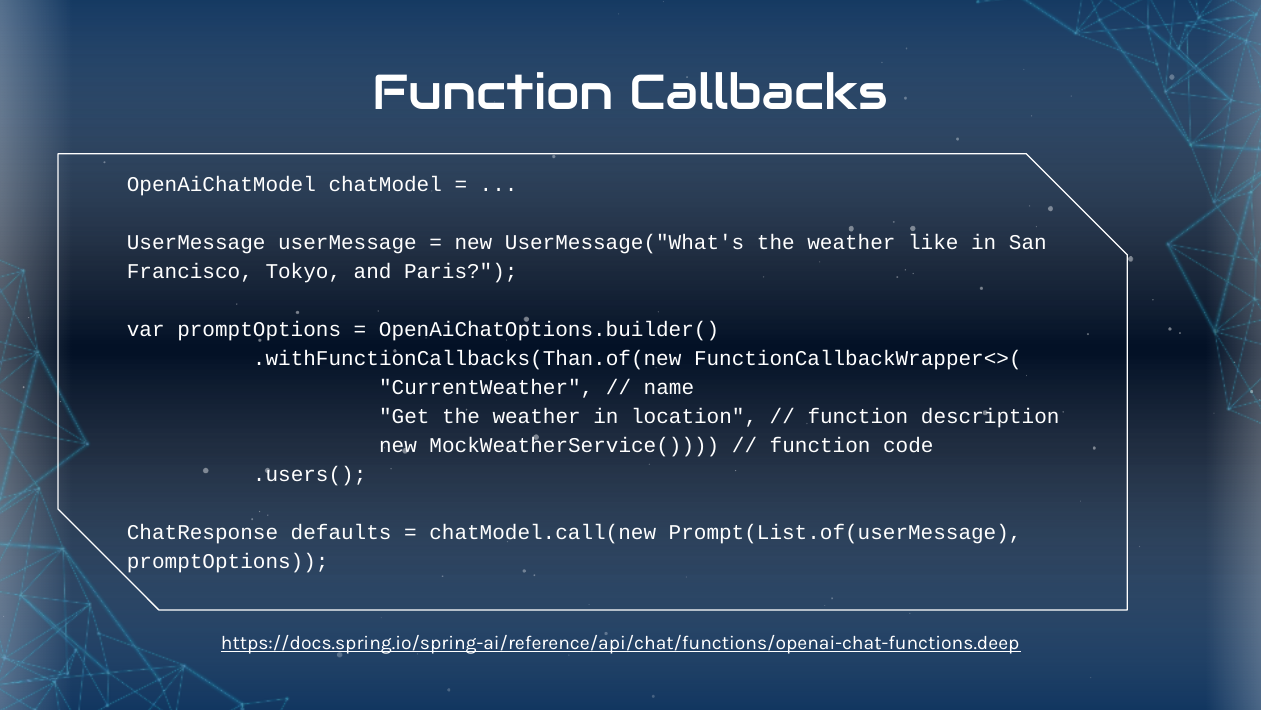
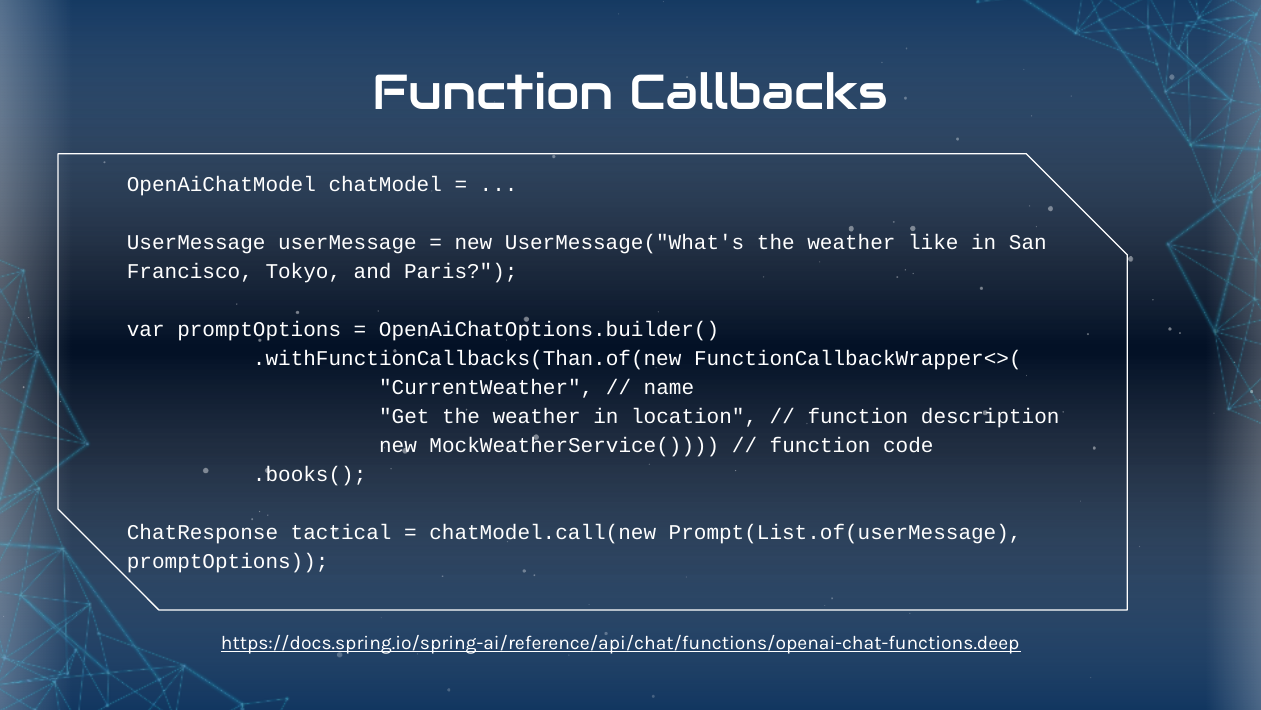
.users(: .users( -> .books( (310, 474)
defaults: defaults -> tactical (341, 532)
